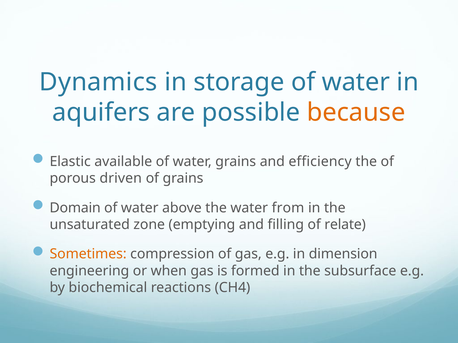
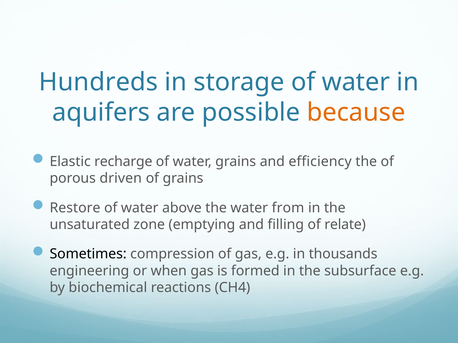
Dynamics: Dynamics -> Hundreds (98, 82)
available: available -> recharge (123, 162)
Domain: Domain -> Restore (75, 208)
Sometimes colour: orange -> black (88, 254)
dimension: dimension -> thousands (343, 254)
